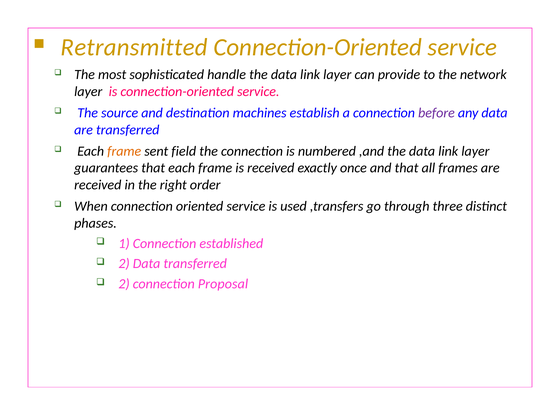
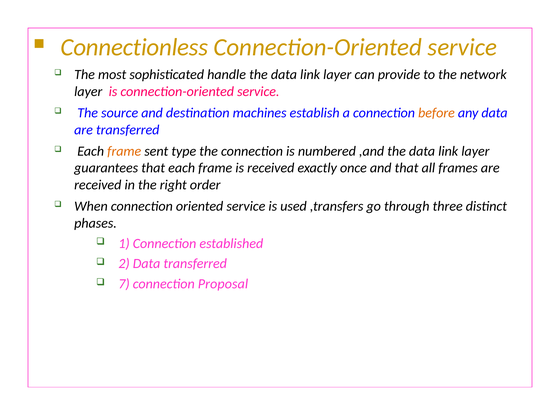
Retransmitted: Retransmitted -> Connectionless (134, 47)
before colour: purple -> orange (436, 113)
field: field -> type (184, 151)
2: 2 -> 7 (124, 284)
